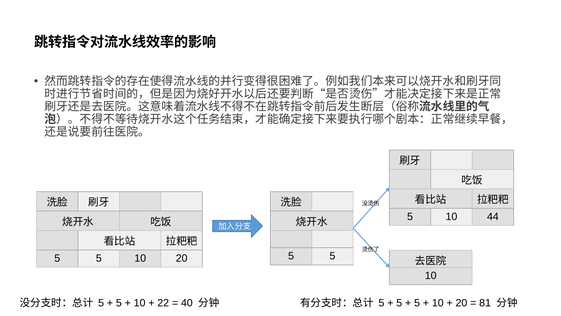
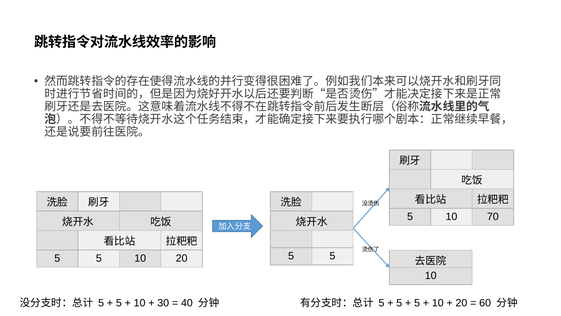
44: 44 -> 70 (493, 216)
22: 22 -> 30 (163, 303)
81: 81 -> 60 (485, 303)
